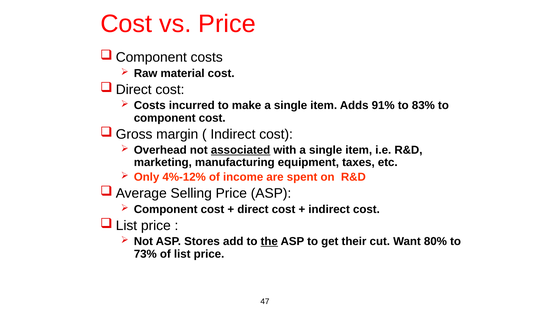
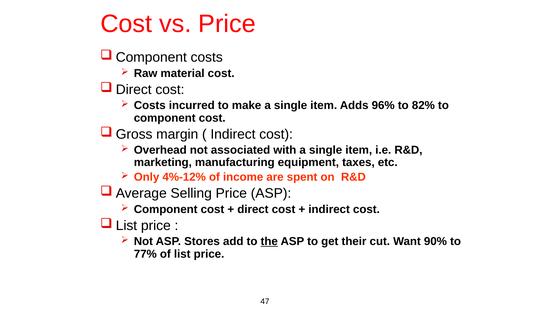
91%: 91% -> 96% (383, 106)
83%: 83% -> 82% (423, 106)
associated underline: present -> none (241, 150)
80%: 80% -> 90% (435, 242)
73%: 73% -> 77% (145, 254)
